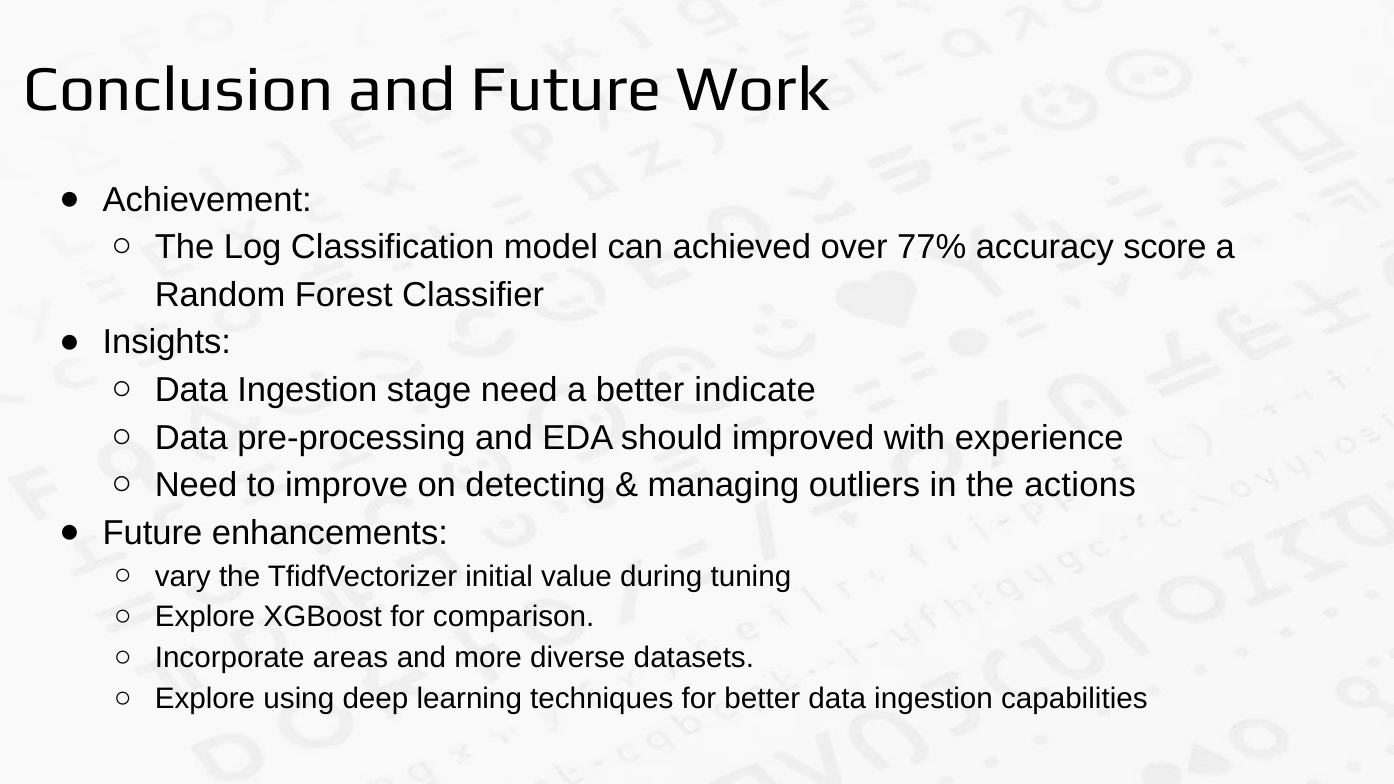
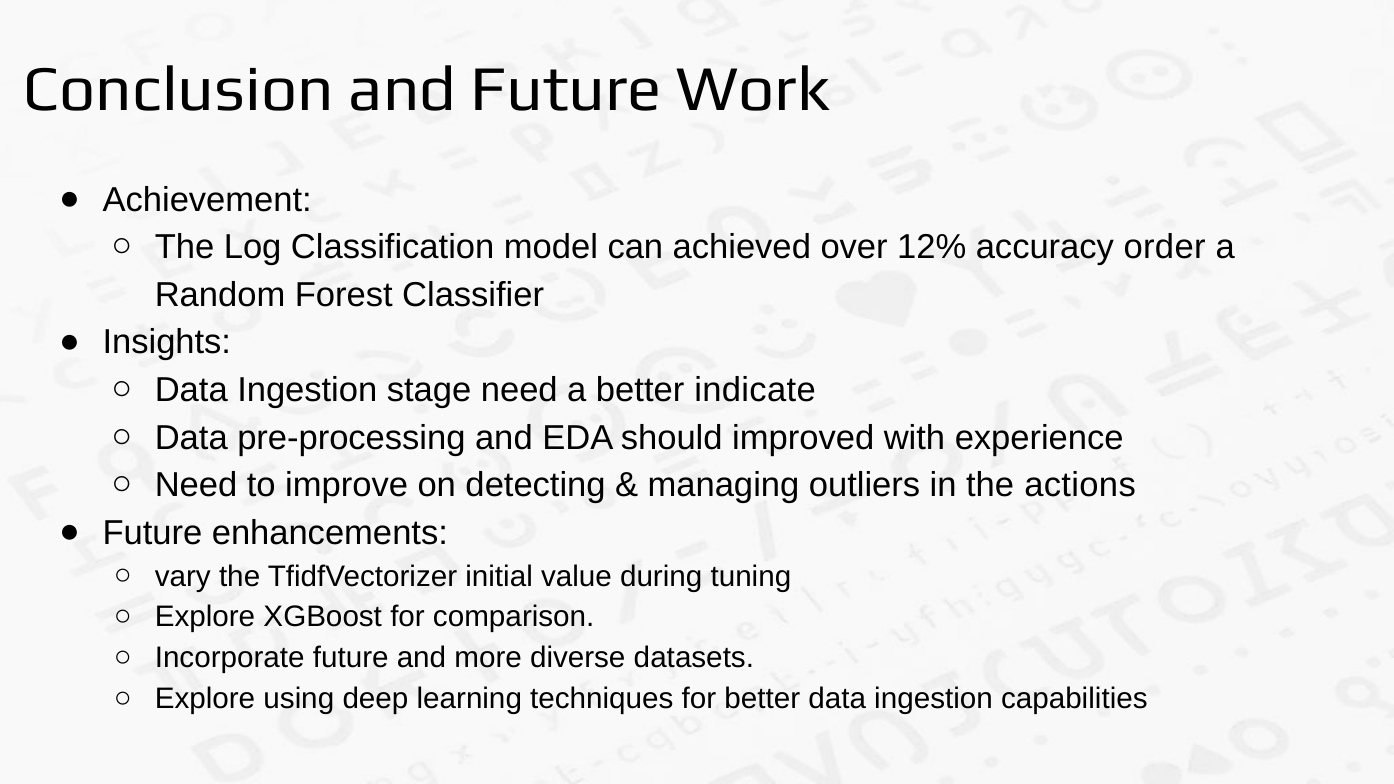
77%: 77% -> 12% (932, 247)
score: score -> order (1165, 247)
Incorporate areas: areas -> future (351, 658)
